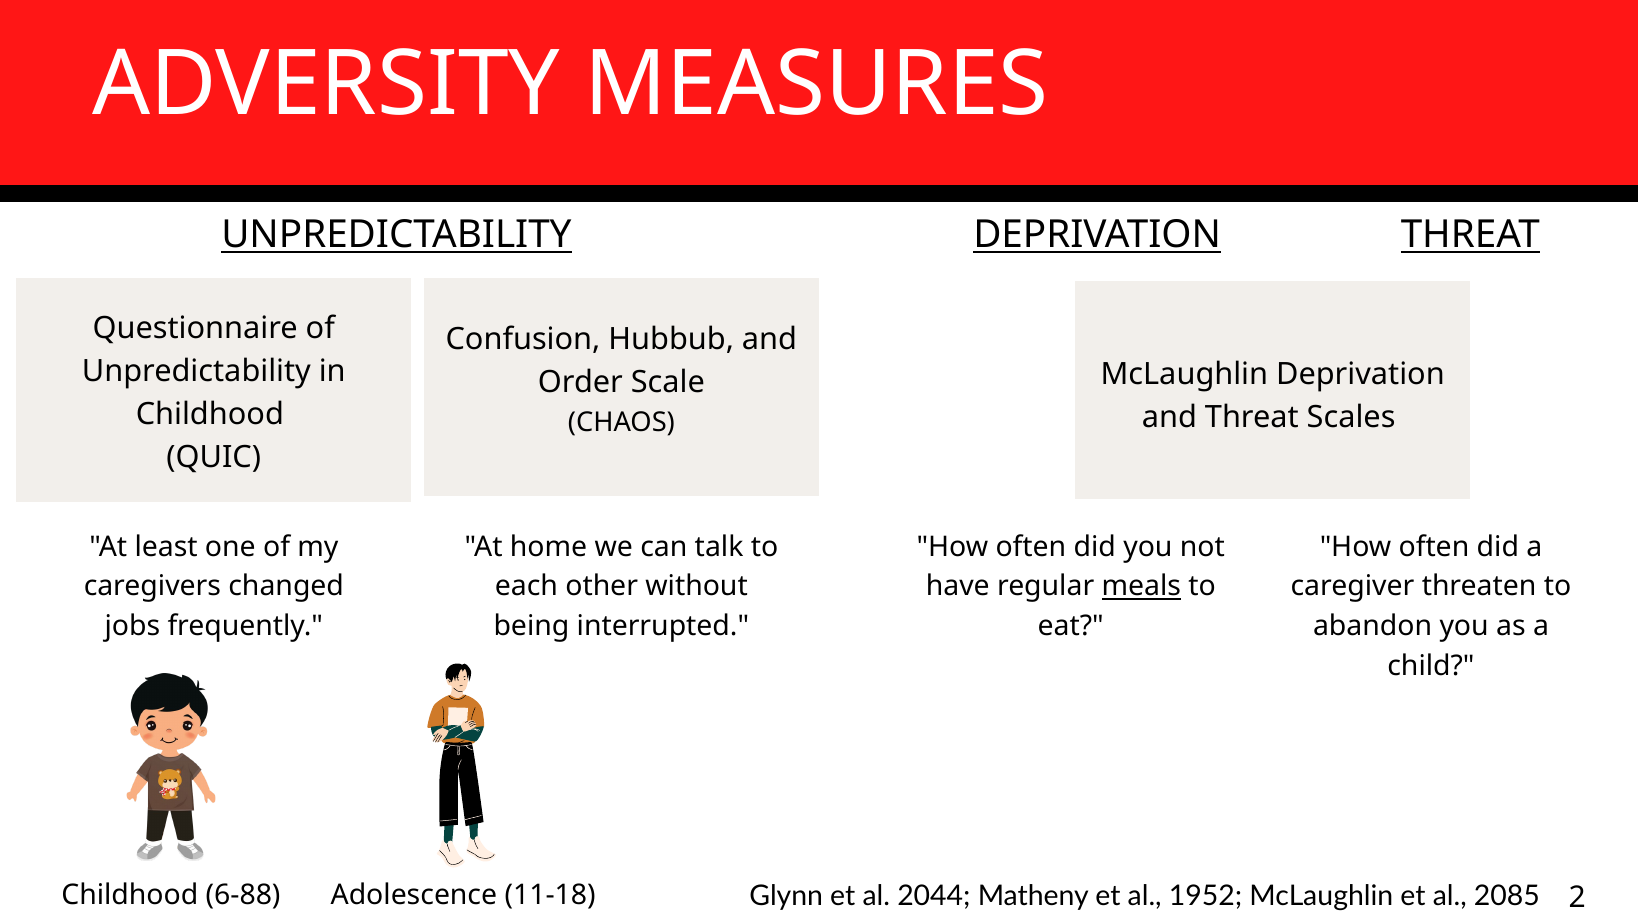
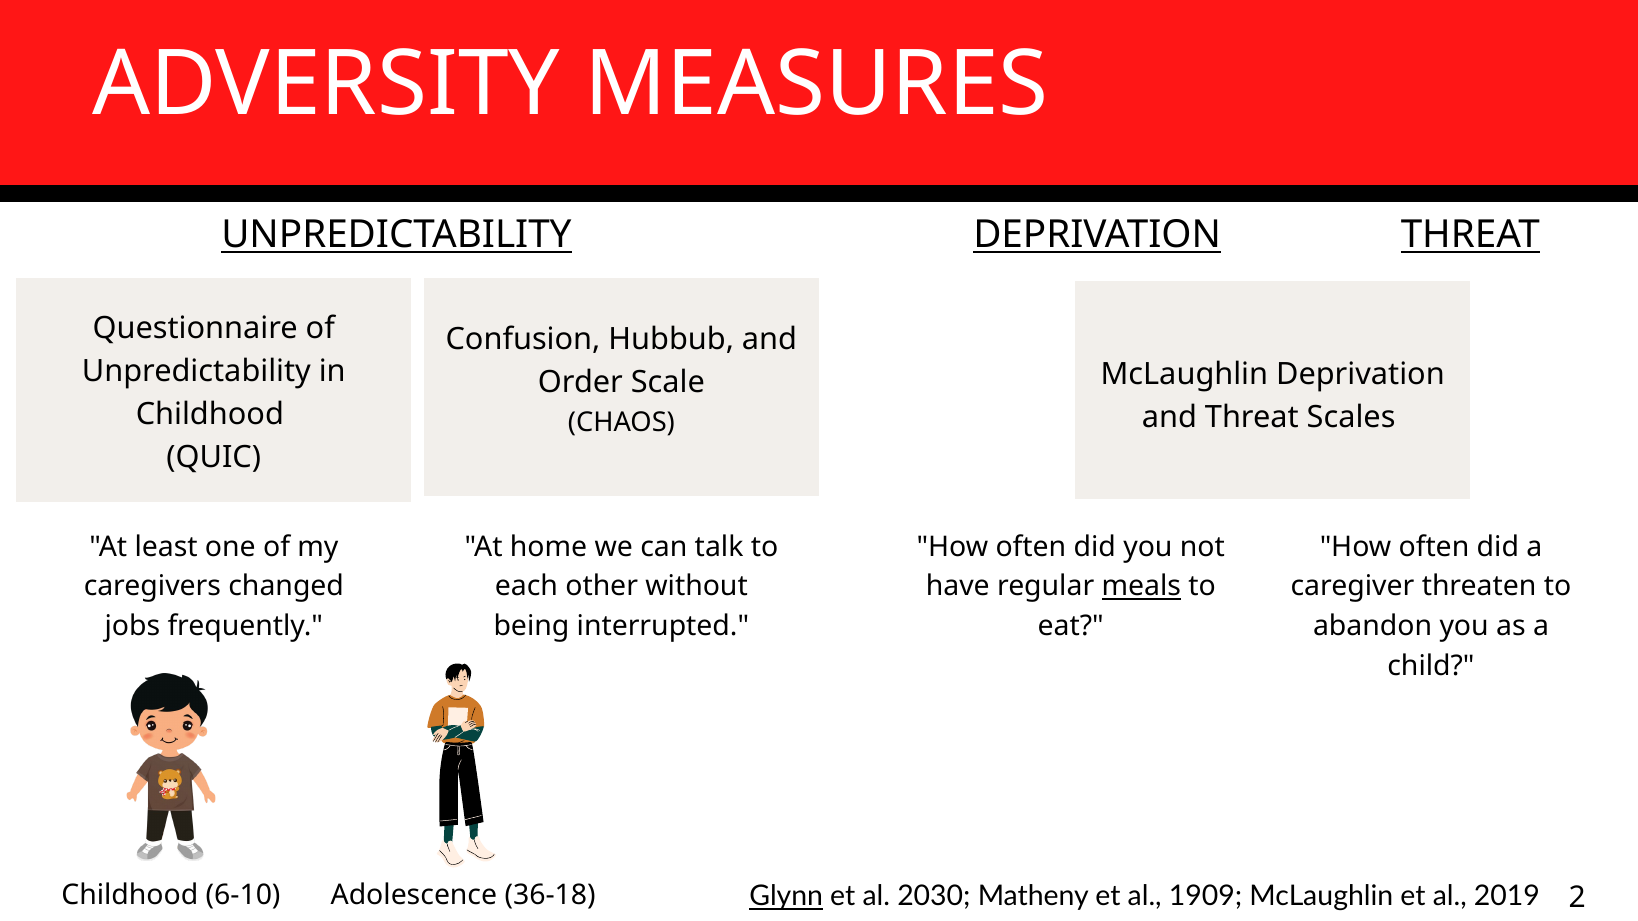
Glynn underline: none -> present (786, 897)
2044: 2044 -> 2030 (934, 897)
1952: 1952 -> 1909 (1206, 897)
2085: 2085 -> 2019 (1507, 897)
6-88: 6-88 -> 6-10 (243, 896)
11-18: 11-18 -> 36-18 (550, 896)
